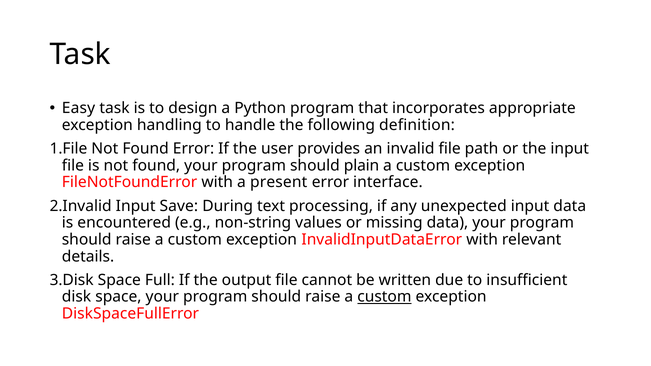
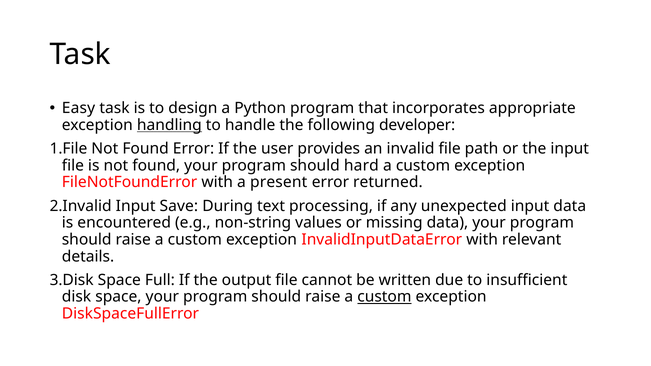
handling underline: none -> present (169, 125)
definition: definition -> developer (417, 125)
plain: plain -> hard (361, 166)
interface: interface -> returned (388, 182)
